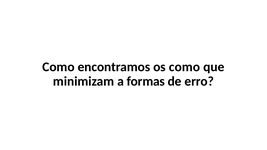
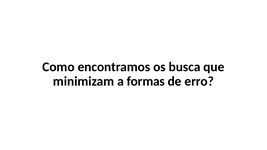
os como: como -> busca (185, 67)
